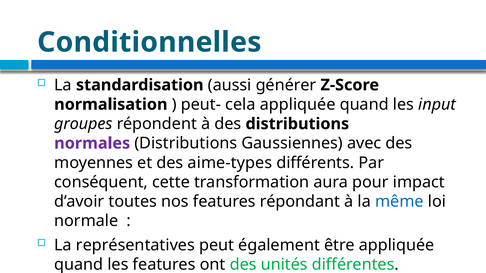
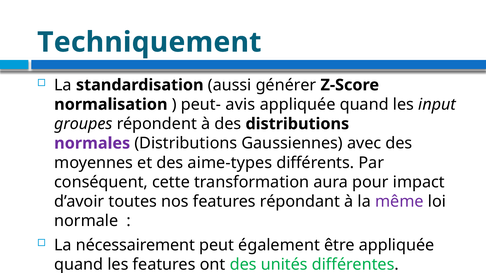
Conditionnelles: Conditionnelles -> Techniquement (149, 42)
cela: cela -> avis (240, 105)
même colour: blue -> purple (399, 202)
représentatives: représentatives -> nécessairement (136, 245)
